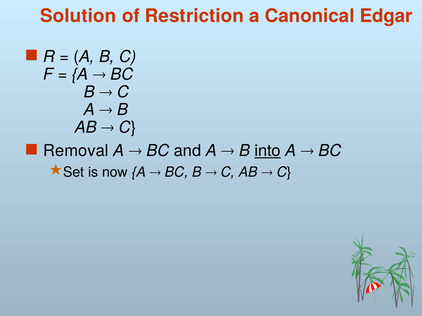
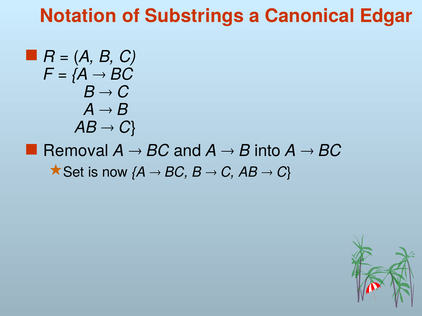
Solution: Solution -> Notation (78, 16)
Restriction: Restriction -> Substrings (194, 16)
into underline: present -> none (268, 151)
